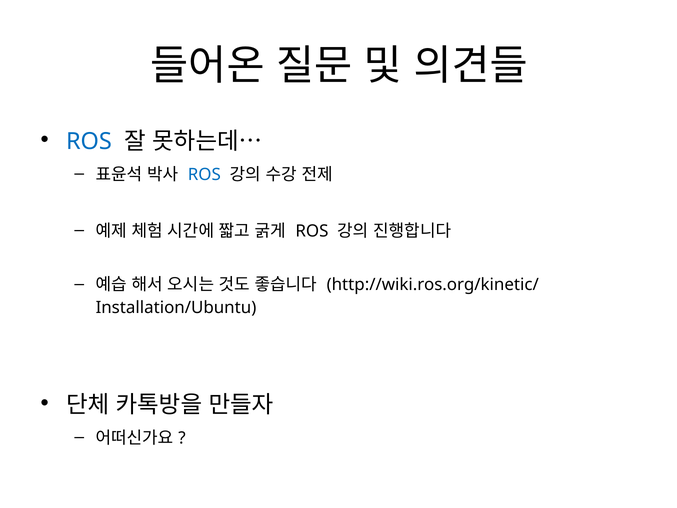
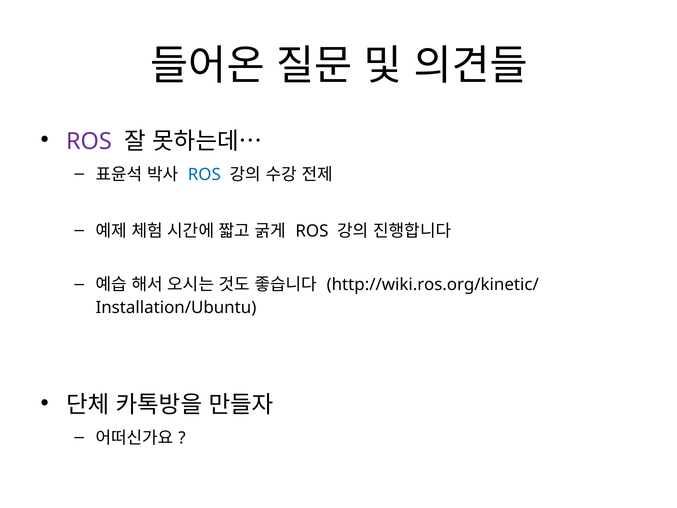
ROS colour: blue -> purple (89, 141)
